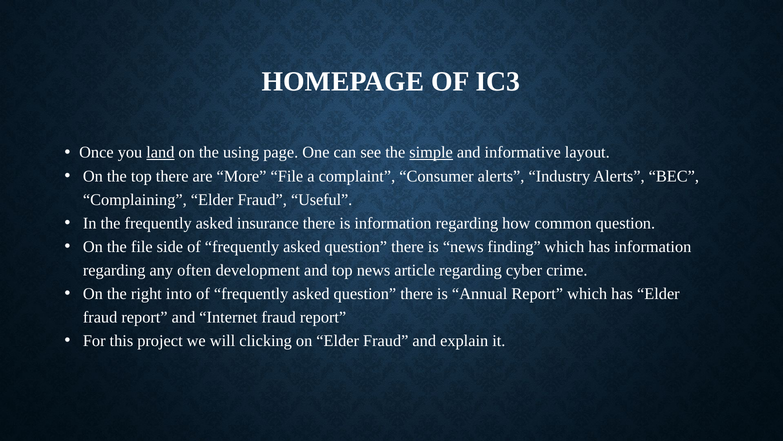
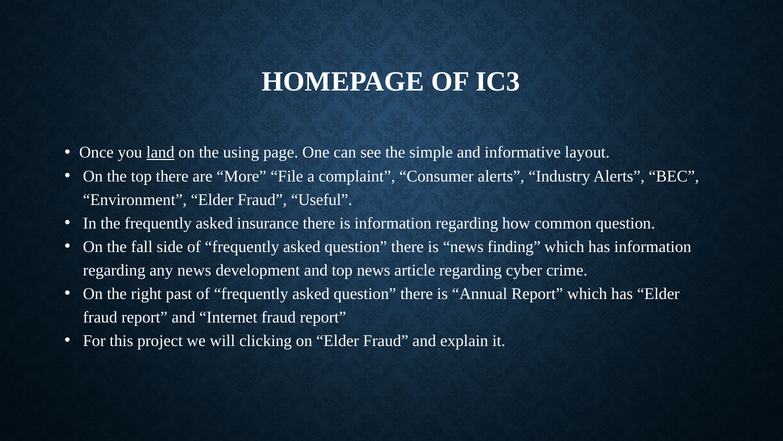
simple underline: present -> none (431, 152)
Complaining: Complaining -> Environment (135, 199)
the file: file -> fall (142, 246)
any often: often -> news (194, 270)
into: into -> past (179, 293)
